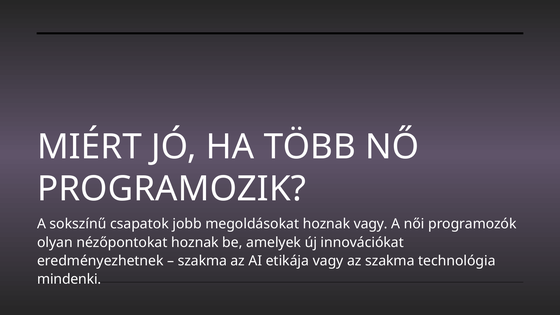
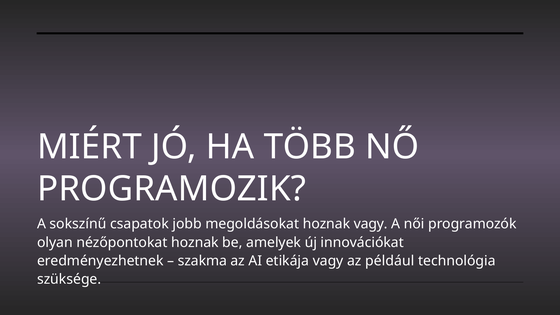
az szakma: szakma -> például (390, 261)
mindenki: mindenki -> szüksége (69, 279)
